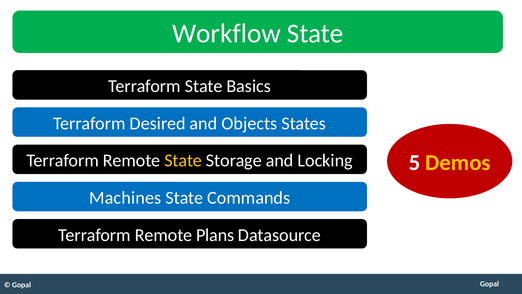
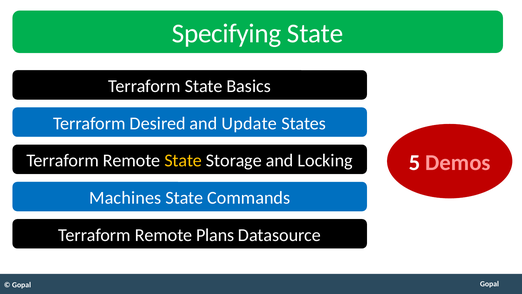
Workflow: Workflow -> Specifying (227, 34)
Objects: Objects -> Update (249, 123)
Demos colour: yellow -> pink (458, 163)
